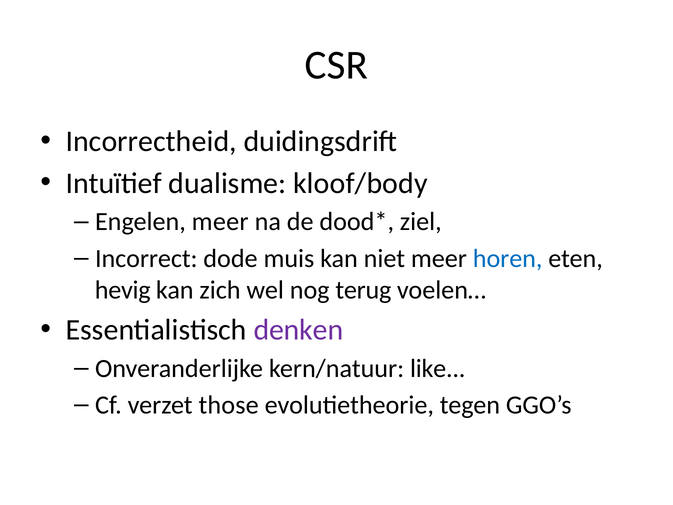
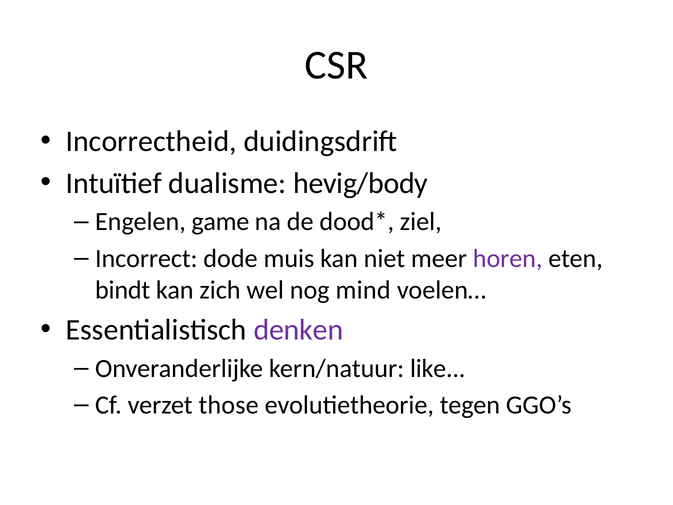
kloof/body: kloof/body -> hevig/body (361, 183)
Engelen meer: meer -> game (220, 222)
horen colour: blue -> purple (508, 258)
hevig: hevig -> bindt (123, 290)
terug: terug -> mind (363, 290)
